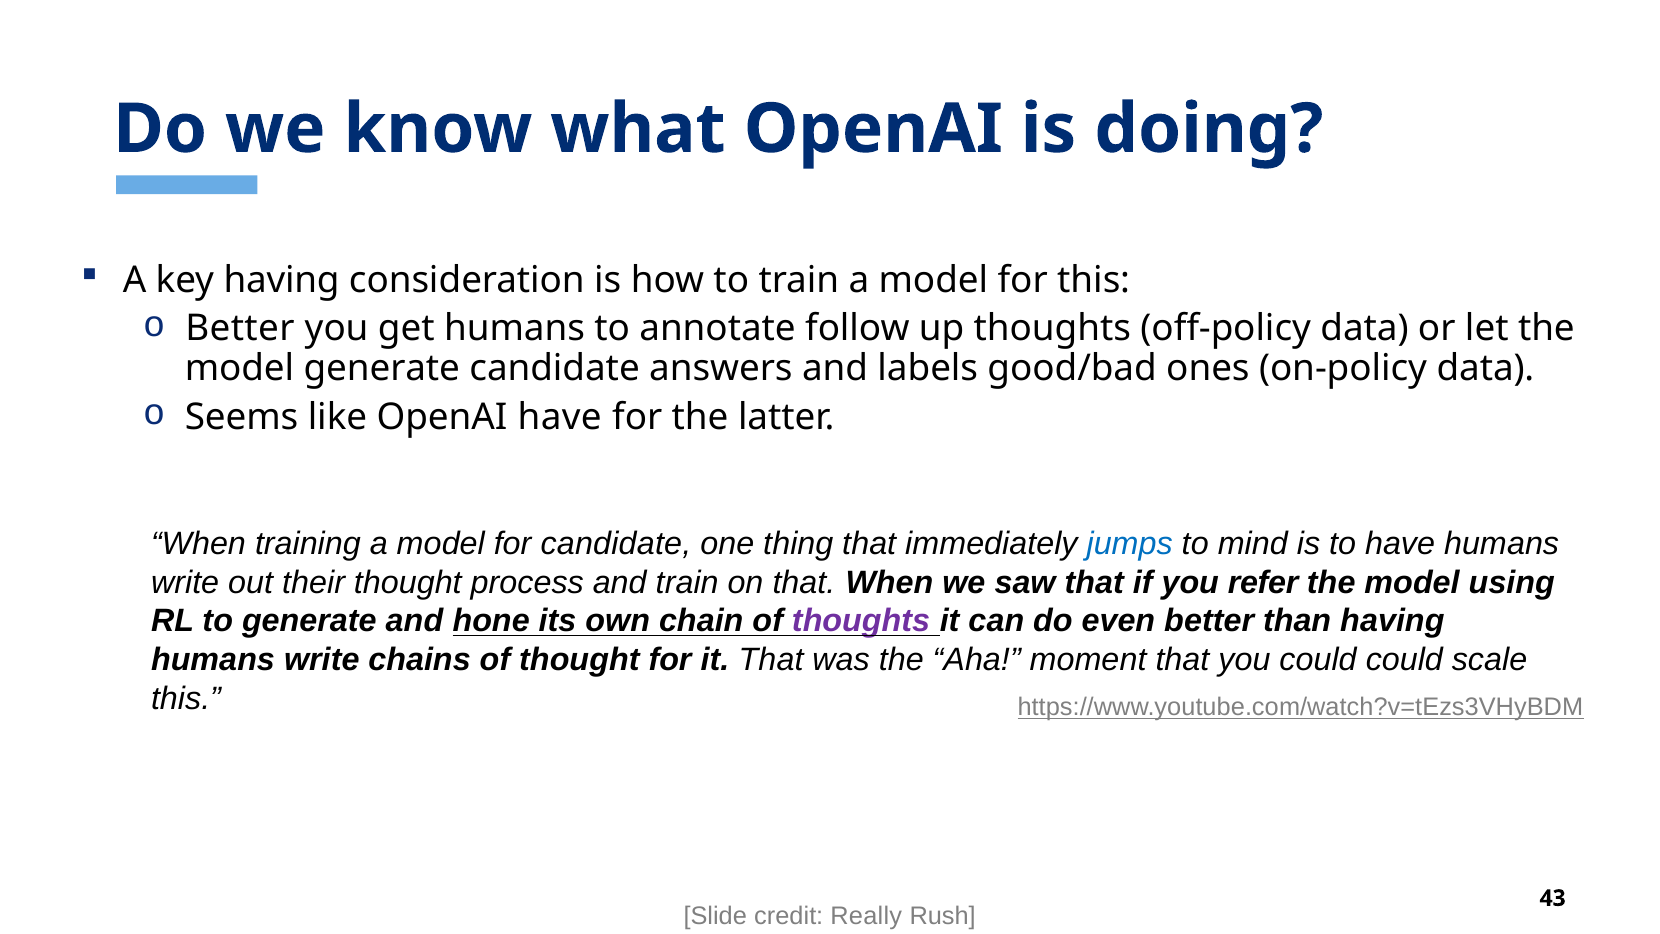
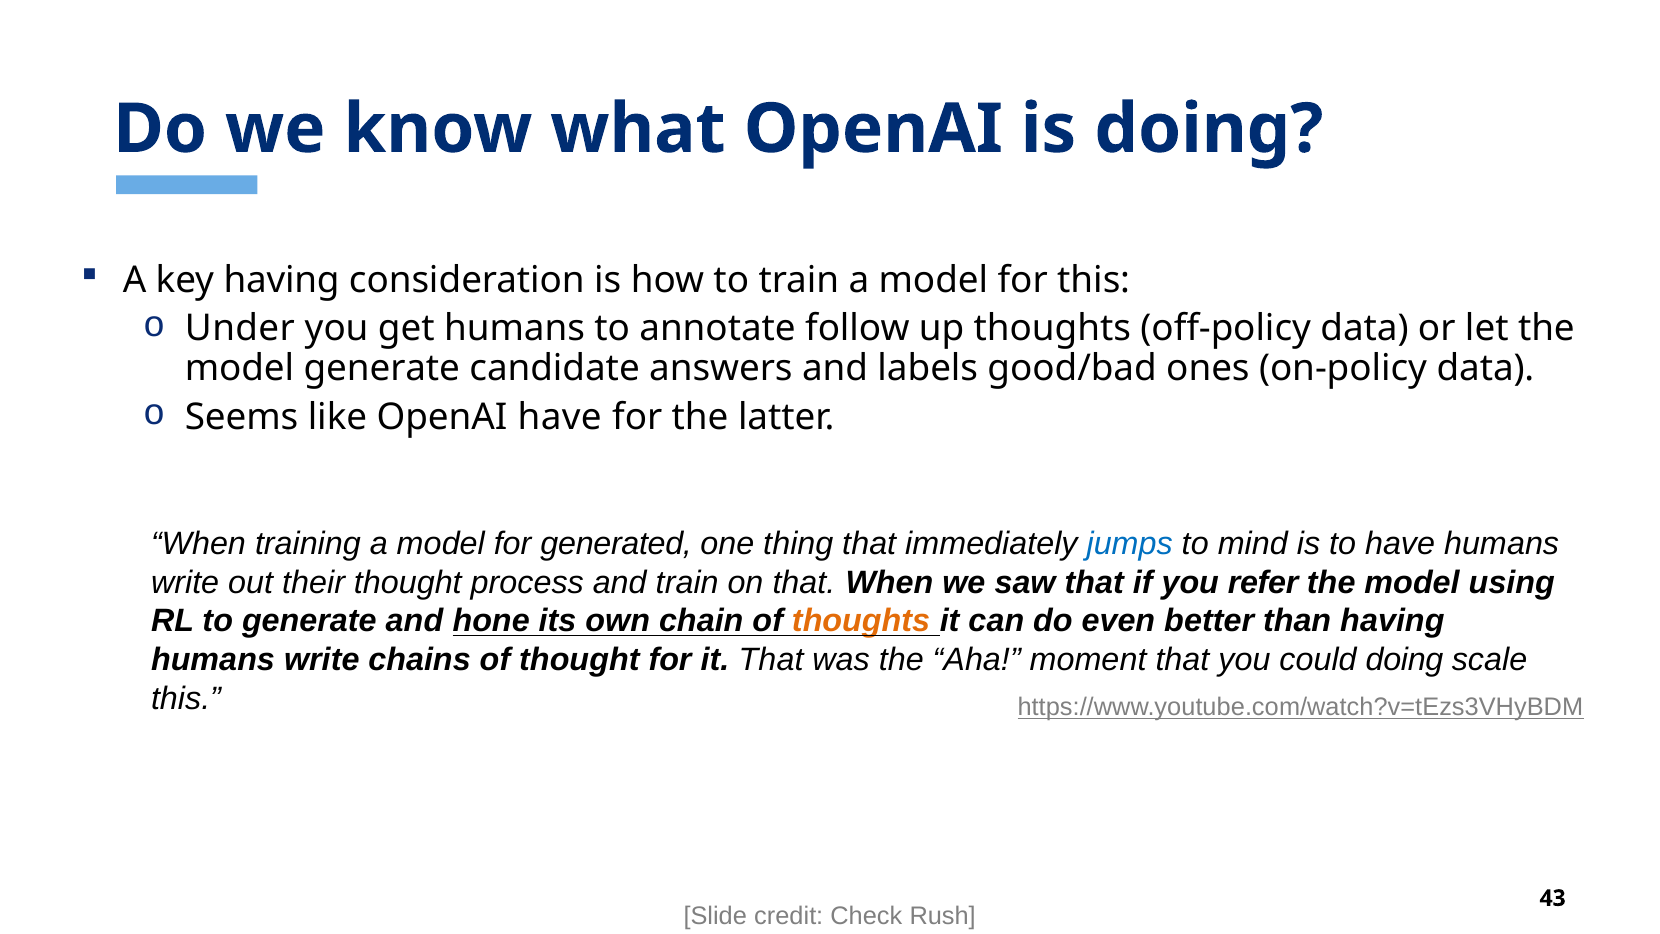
Better: Better -> Under (240, 329)
for candidate: candidate -> generated (616, 543)
thoughts colour: purple -> orange (861, 621)
could could: could -> doing (1405, 660)
Really: Really -> Check (866, 916)
